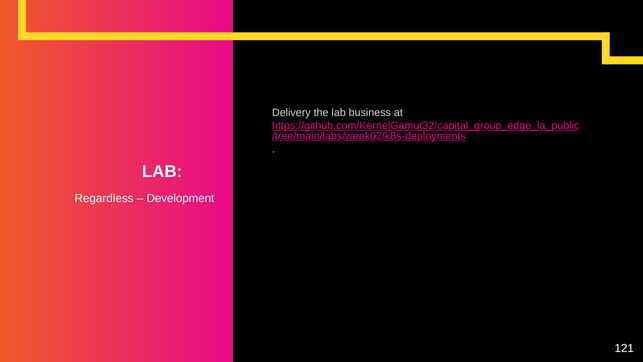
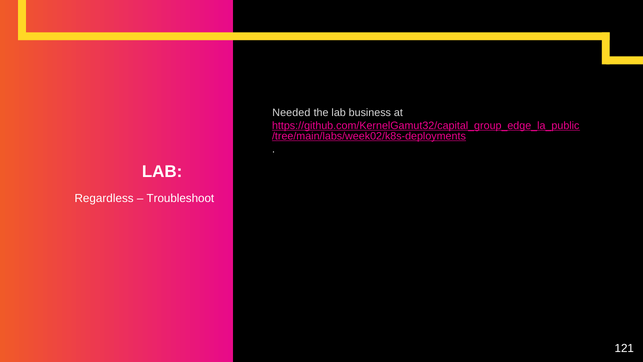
Delivery: Delivery -> Needed (291, 113)
Development: Development -> Troubleshoot (180, 198)
